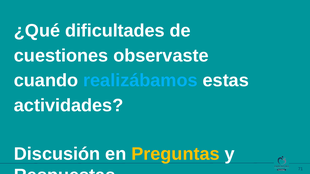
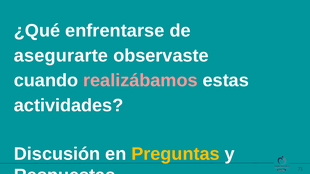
dificultades: dificultades -> enfrentarse (115, 31)
cuestiones: cuestiones -> asegurarte (61, 56)
realizábamos colour: light blue -> pink (140, 81)
